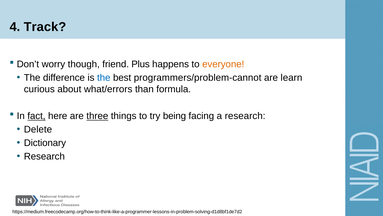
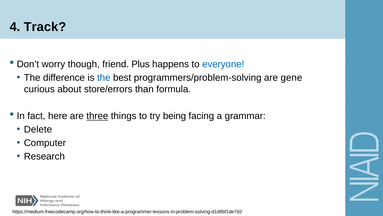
everyone colour: orange -> blue (223, 64)
programmers/problem-cannot: programmers/problem-cannot -> programmers/problem-solving (198, 77)
learn: learn -> gene (291, 77)
what/errors: what/errors -> store/errors (108, 89)
fact underline: present -> none (36, 116)
a research: research -> grammar (245, 116)
Dictionary: Dictionary -> Computer (45, 143)
